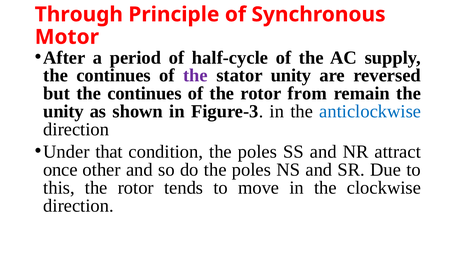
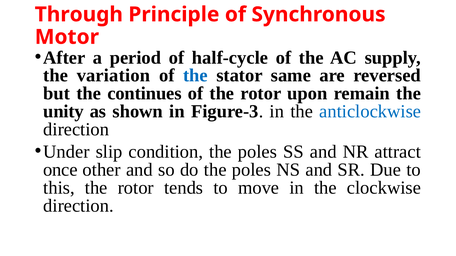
continues: continues -> variation (113, 76)
the colour: purple -> blue (195, 76)
stator unity: unity -> same (291, 76)
from: from -> upon (307, 94)
that: that -> slip (109, 152)
